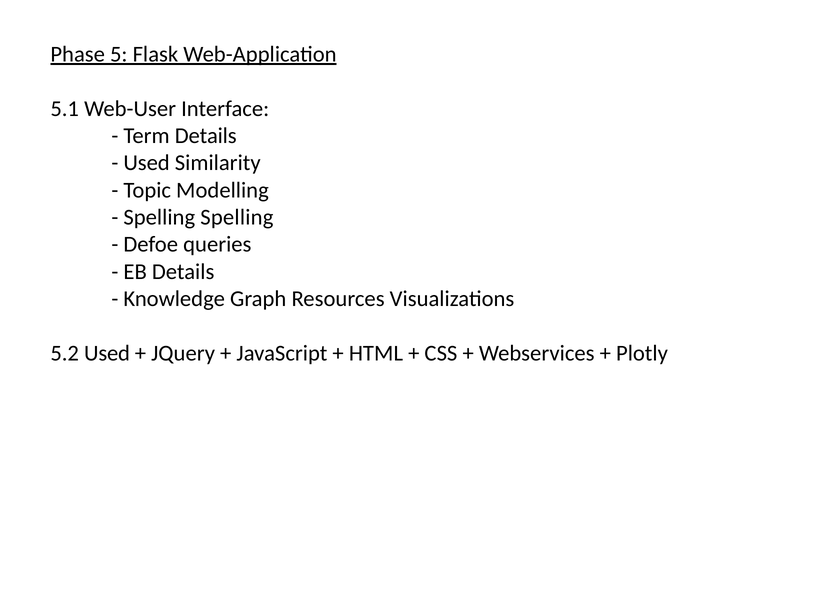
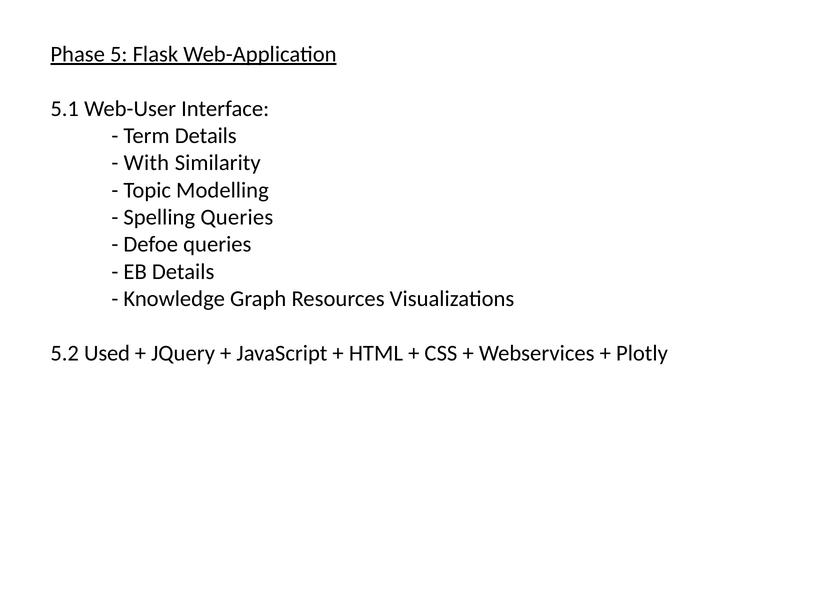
Used: Used -> With (146, 163)
Spelling Spelling: Spelling -> Queries (237, 217)
